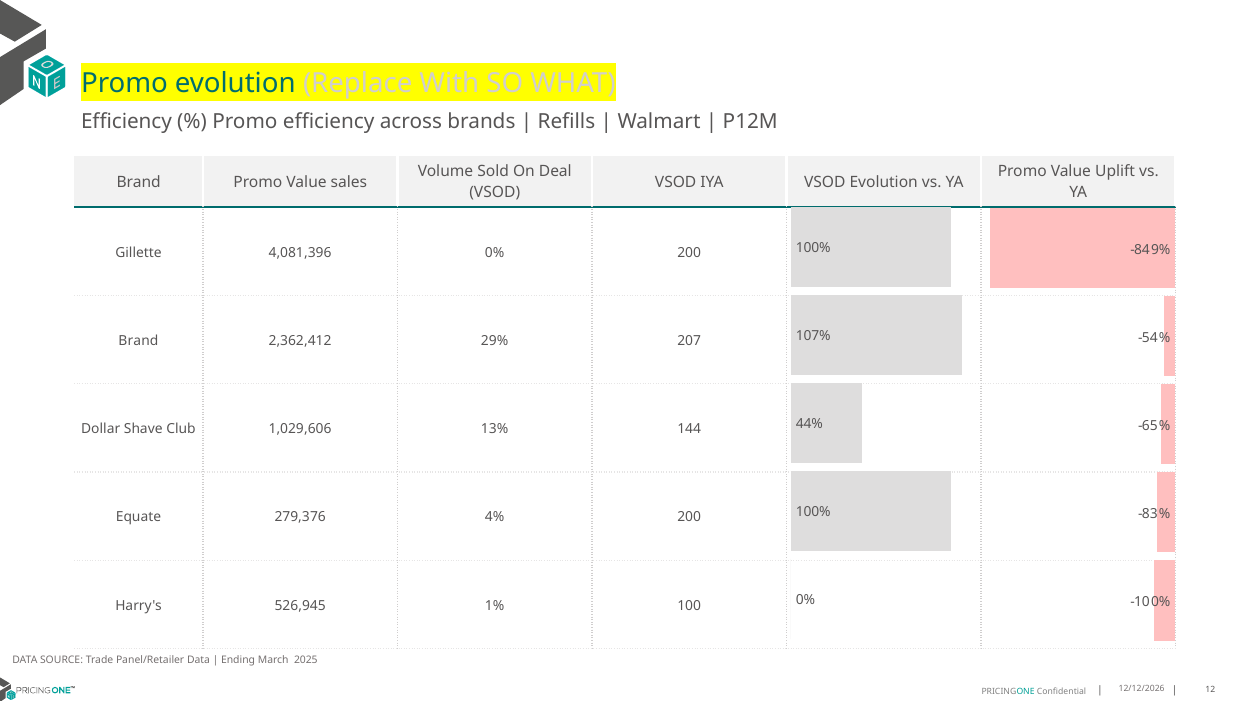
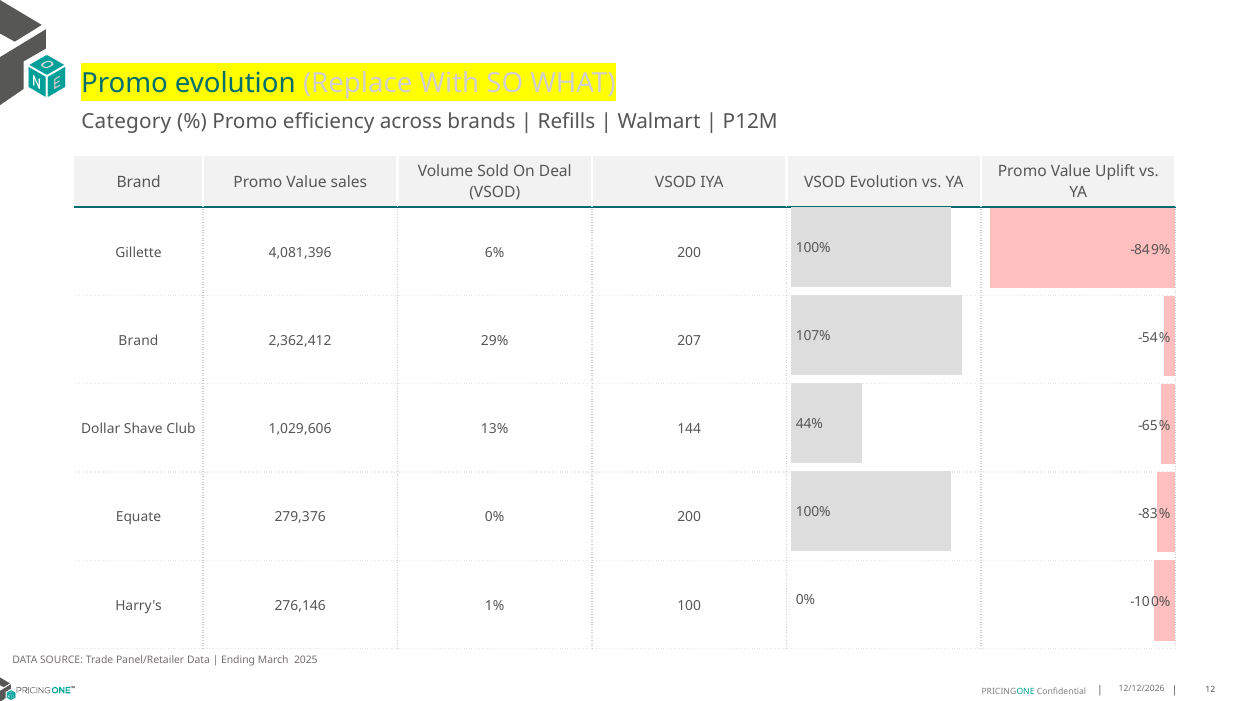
Efficiency: Efficiency -> Category (126, 121)
4,081,396 0%: 0% -> 6% (495, 253)
279,376 4%: 4% -> 0% (495, 517)
526,945: 526,945 -> 276,146 (300, 606)
